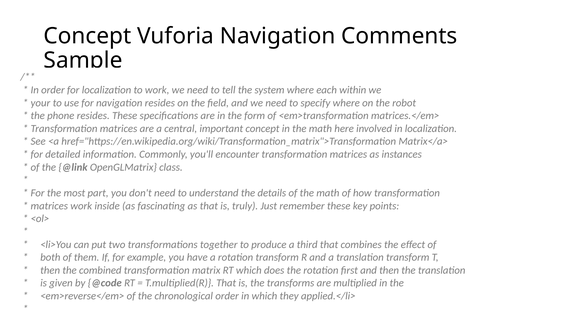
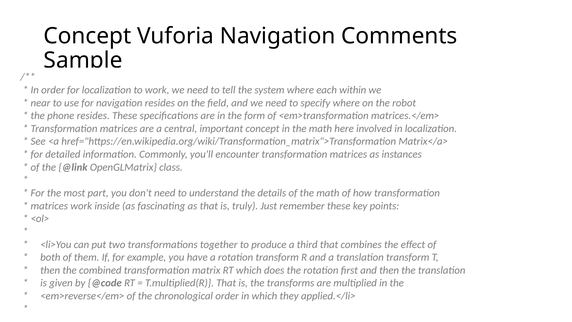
your: your -> near (40, 103)
